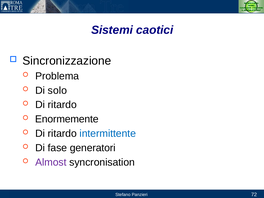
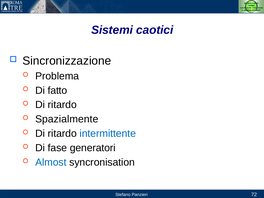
solo: solo -> fatto (57, 90)
Enormemente: Enormemente -> Spazialmente (67, 119)
Almost colour: purple -> blue (51, 162)
